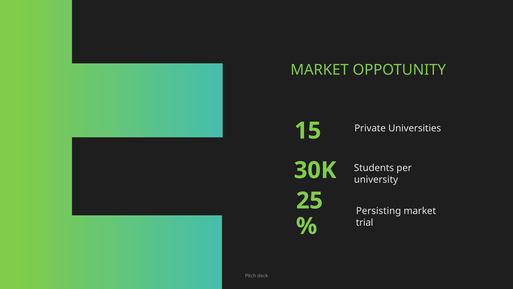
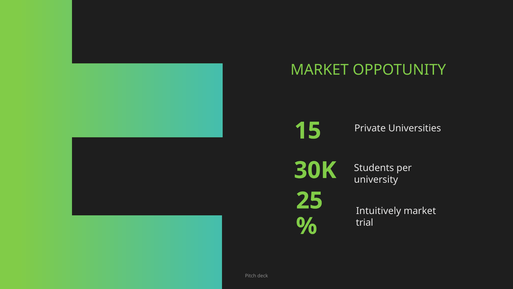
Persisting: Persisting -> Intuitively (379, 211)
